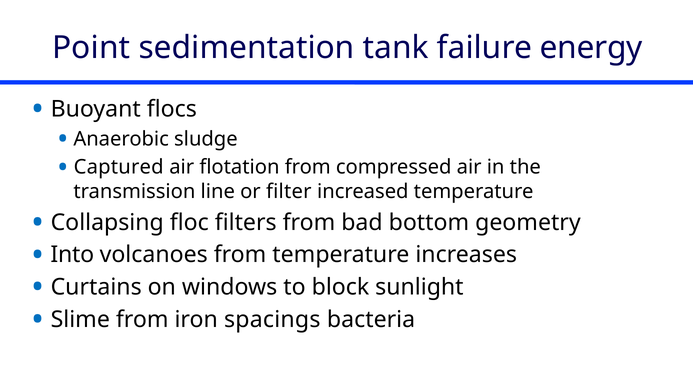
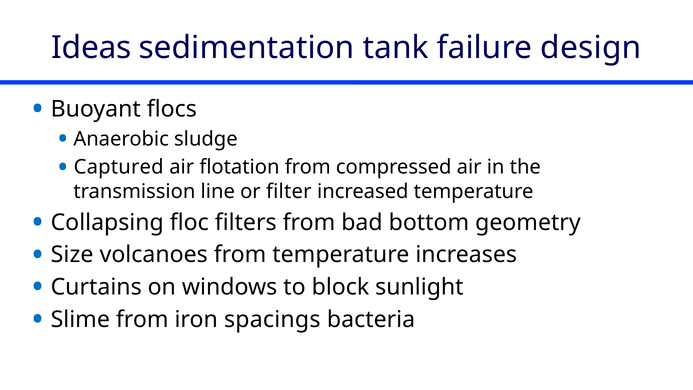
Point: Point -> Ideas (91, 48)
energy: energy -> design (591, 48)
Into: Into -> Size (72, 255)
